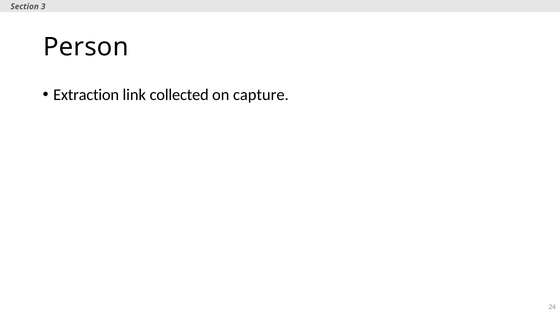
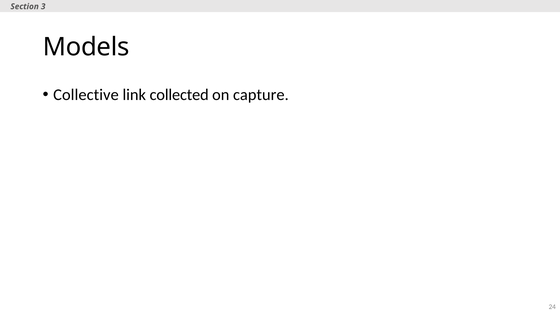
Person: Person -> Models (86, 47)
Extraction: Extraction -> Collective (86, 95)
